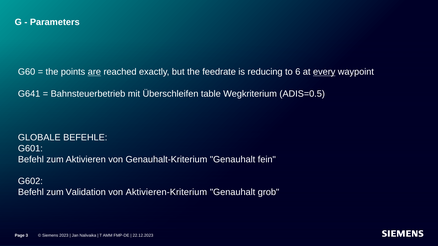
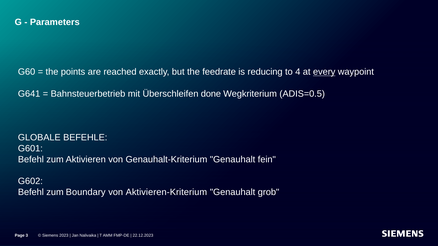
are underline: present -> none (94, 72)
6: 6 -> 4 (298, 72)
table: table -> done (211, 94)
Validation: Validation -> Boundary (86, 193)
